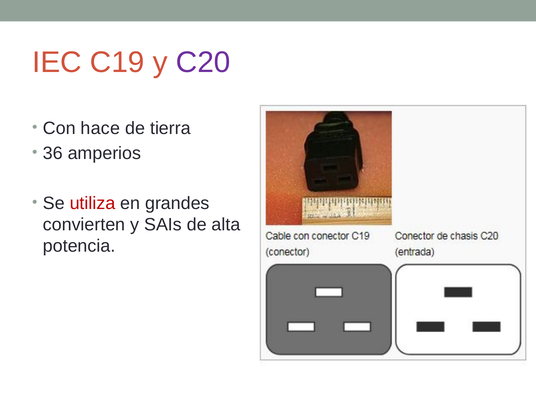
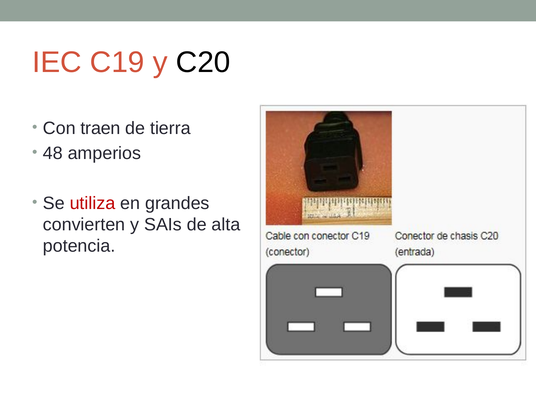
C20 colour: purple -> black (203, 62)
hace: hace -> traen (100, 128)
36: 36 -> 48 (53, 153)
